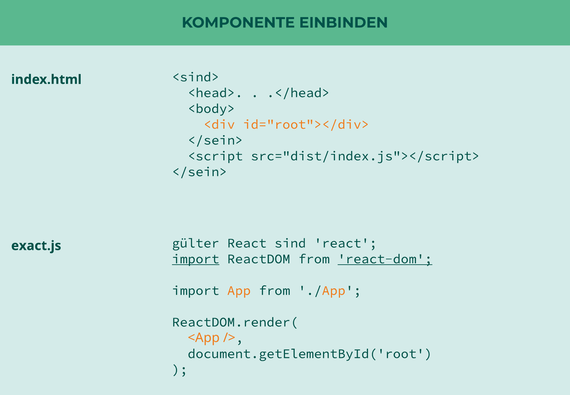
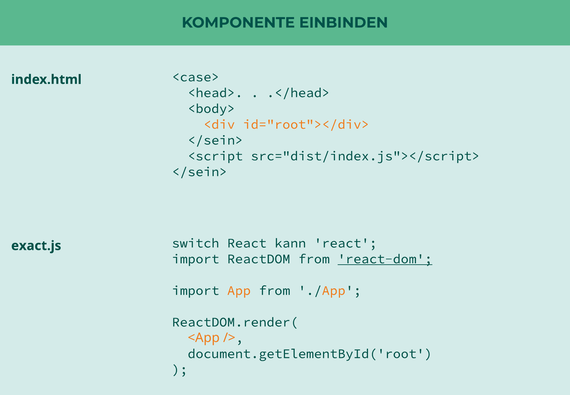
<sind>: <sind> -> <case> (196, 77)
gülter: gülter -> switch (196, 243)
sind: sind -> kann (290, 243)
import underline: present -> none (196, 259)
